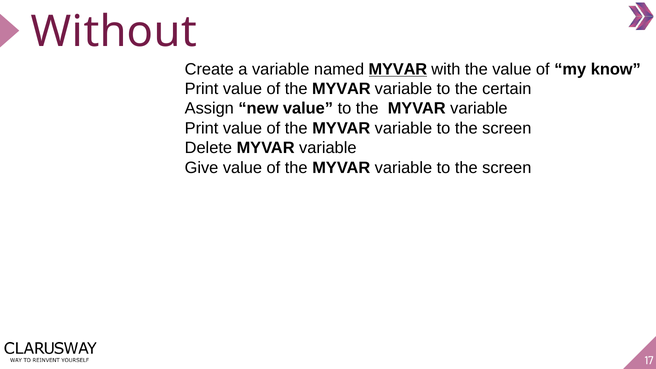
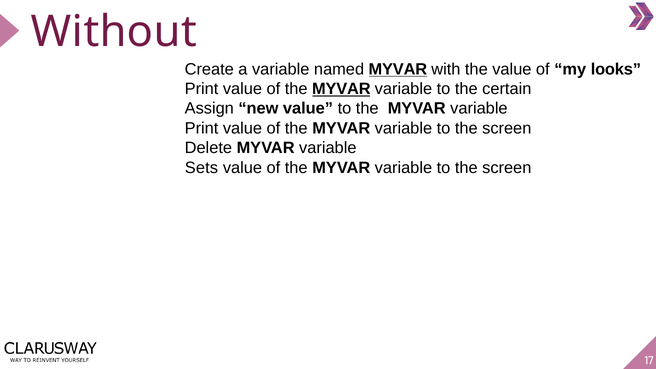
know: know -> looks (616, 69)
MYVAR underline: none -> present (341, 89)
Give: Give -> Sets (201, 168)
